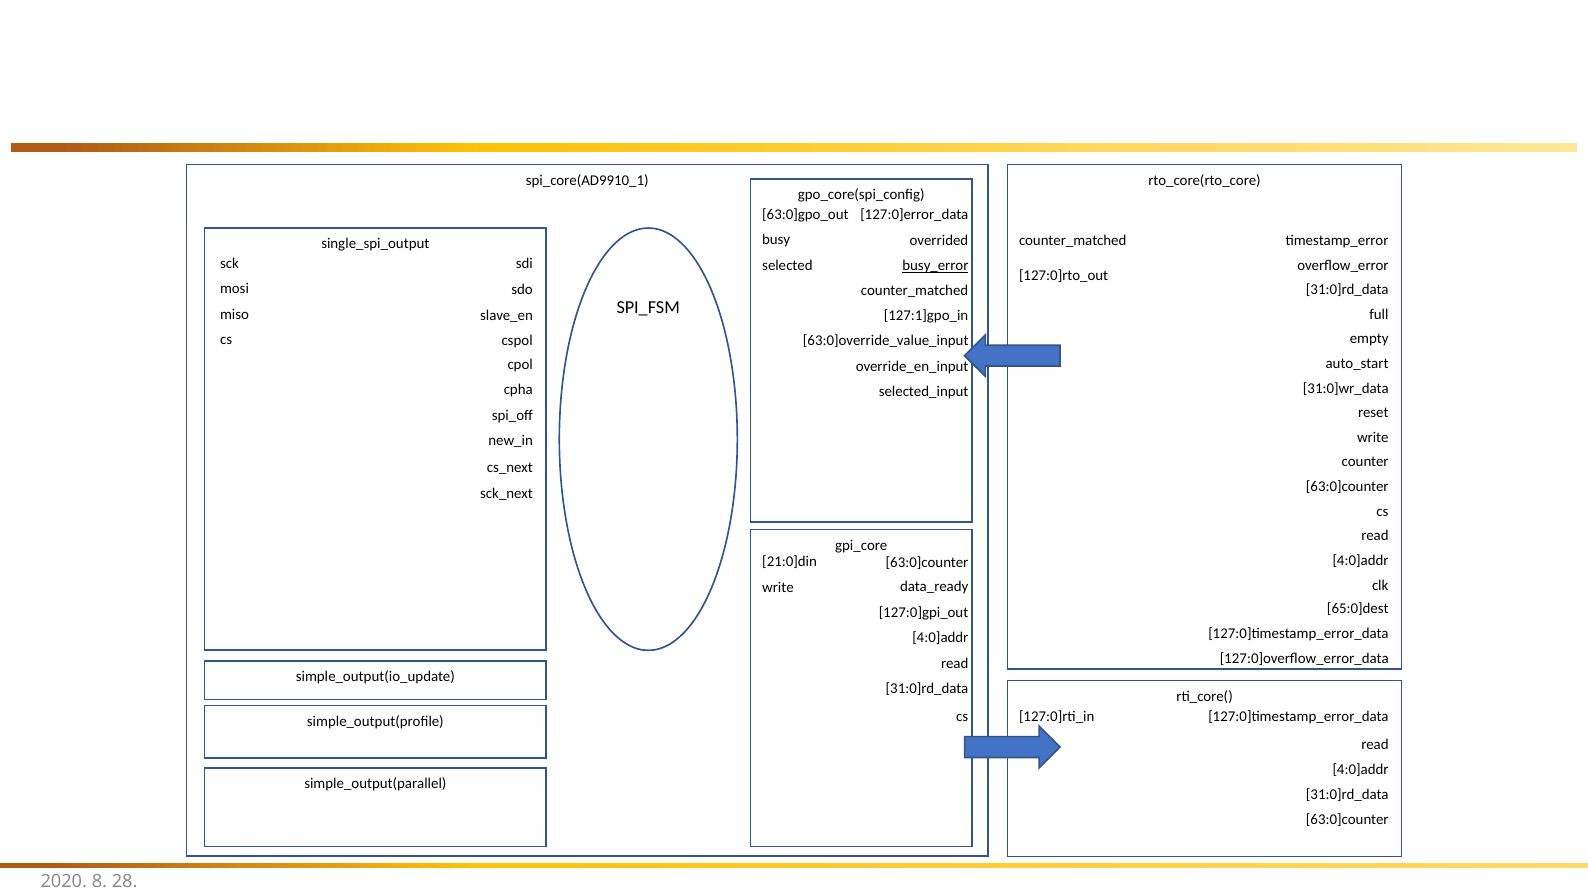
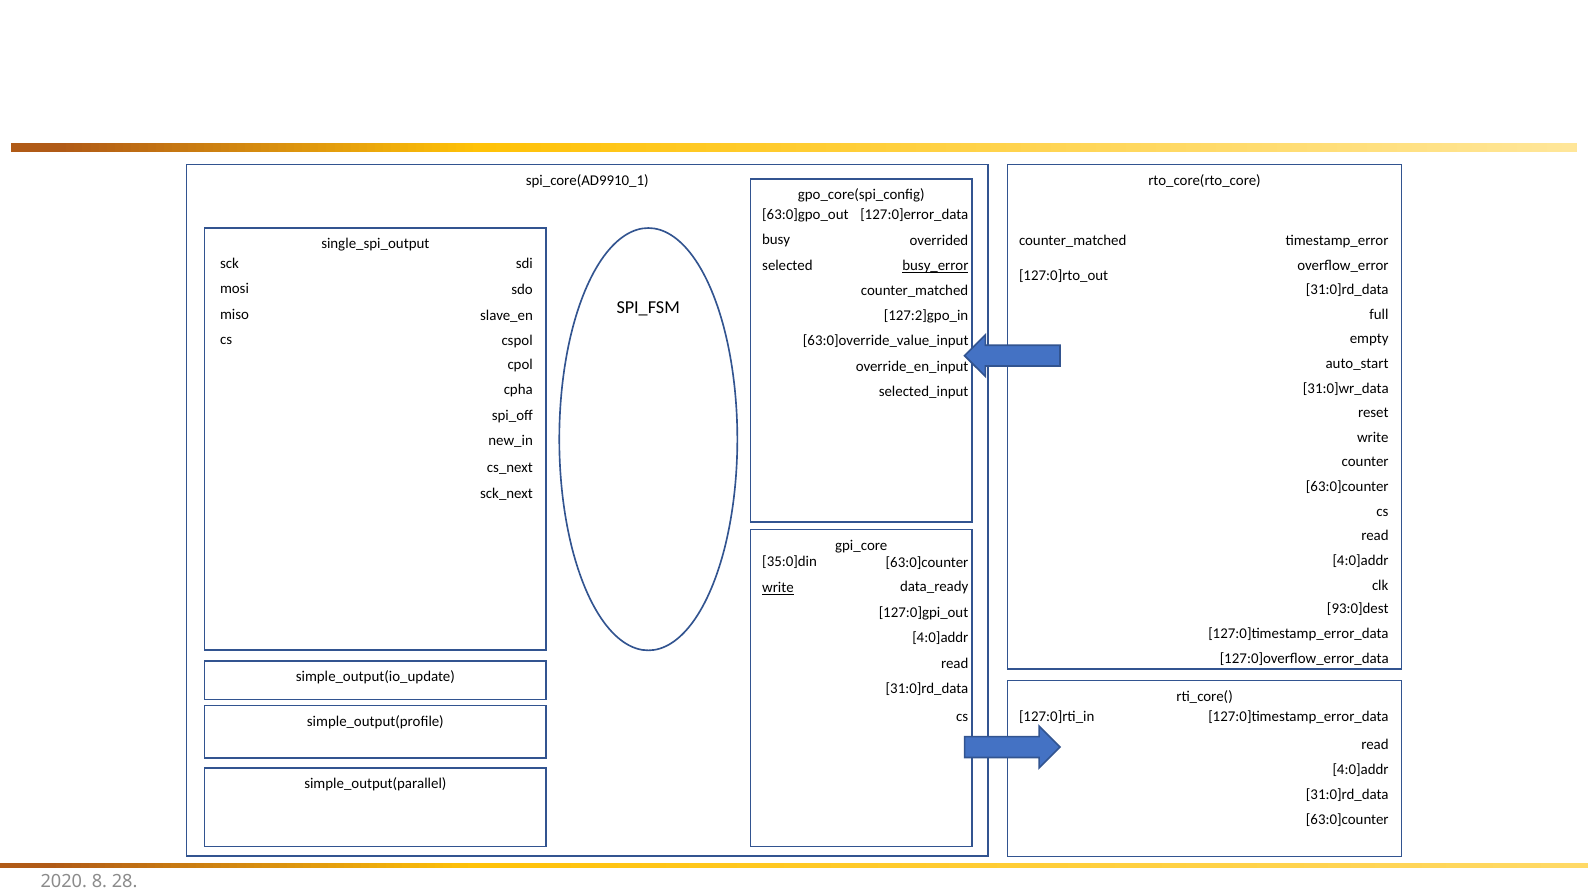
127:1]gpo_in: 127:1]gpo_in -> 127:2]gpo_in (926, 316)
21:0]din: 21:0]din -> 35:0]din (790, 562)
write underline: none -> present (778, 588)
65:0]dest: 65:0]dest -> 93:0]dest (1358, 609)
